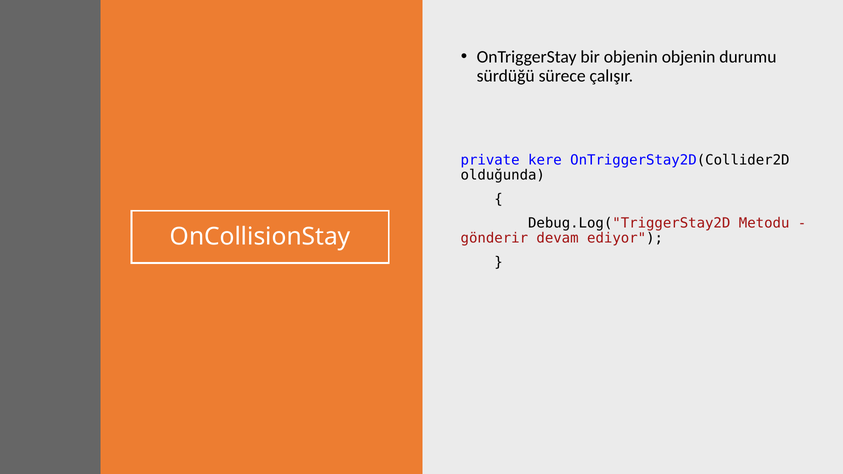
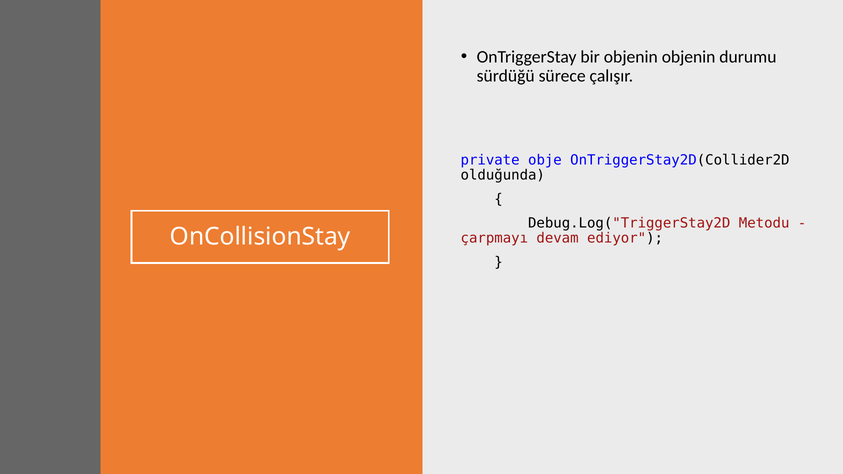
kere: kere -> obje (545, 160)
gönderir: gönderir -> çarpmayı (494, 238)
